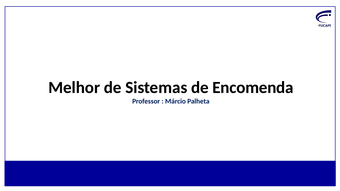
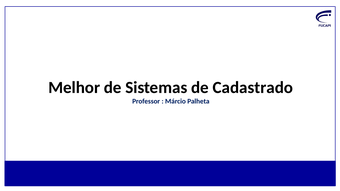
Encomenda: Encomenda -> Cadastrado (253, 88)
